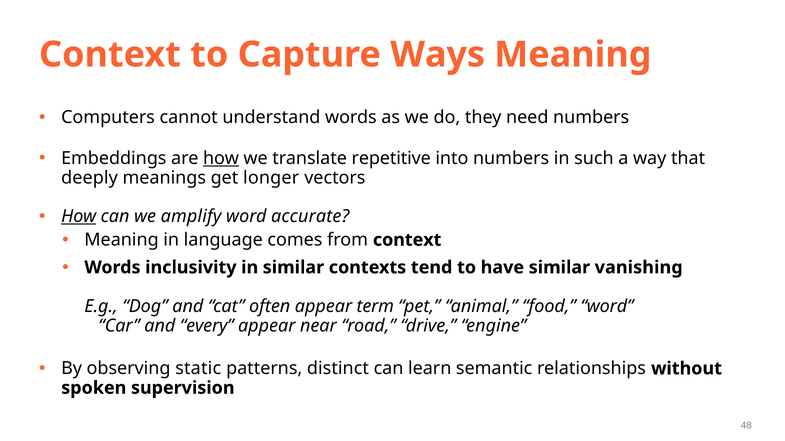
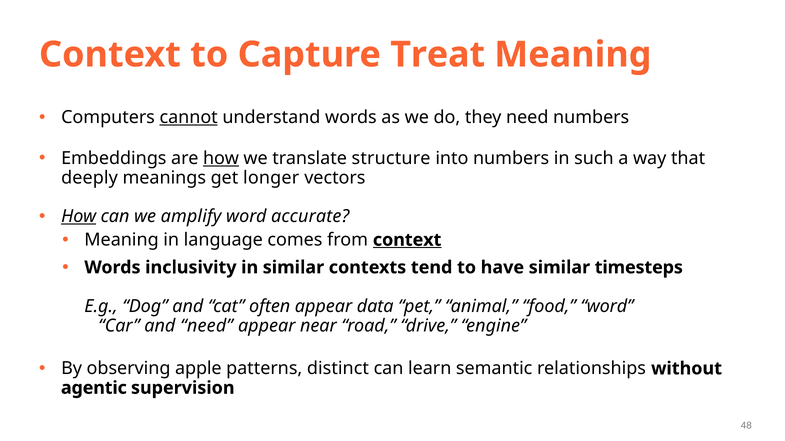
Ways: Ways -> Treat (438, 55)
cannot underline: none -> present (189, 117)
repetitive: repetitive -> structure (391, 158)
context underline: none -> present (407, 240)
vanishing: vanishing -> timesteps (639, 268)
term: term -> data (375, 307)
and every: every -> need (207, 326)
static: static -> apple (198, 369)
spoken: spoken -> agentic (94, 388)
